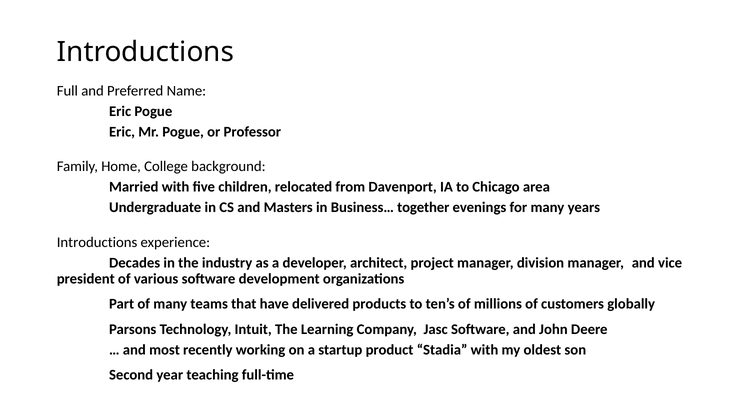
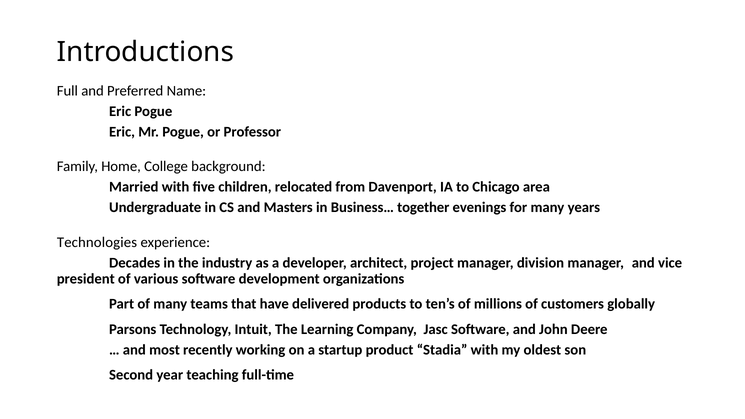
Introductions: Introductions -> Technologies (97, 242)
